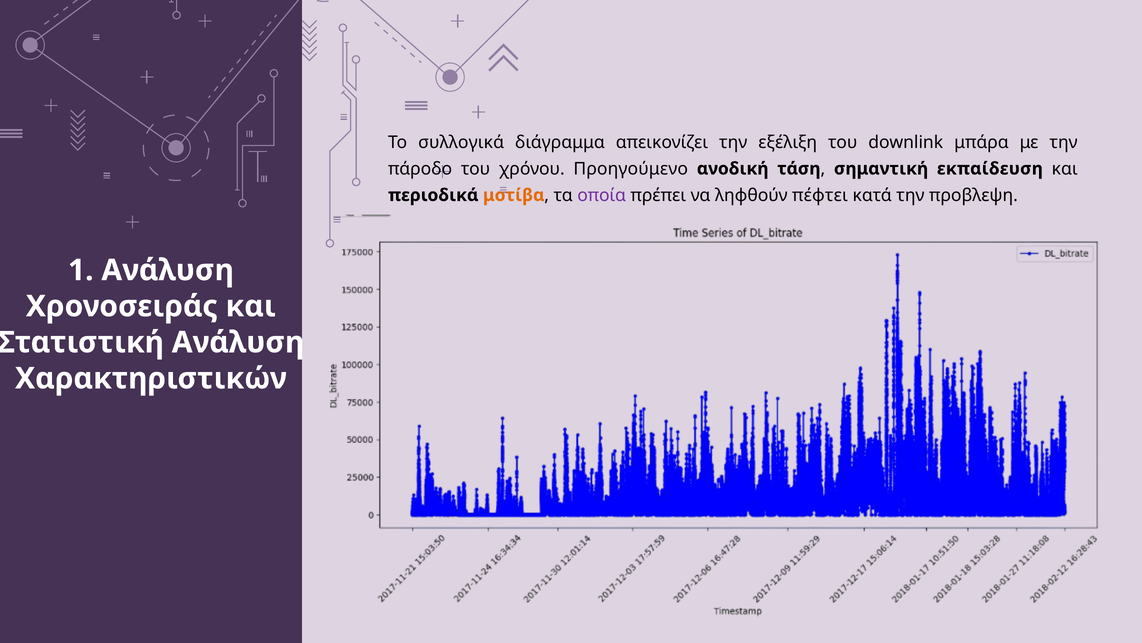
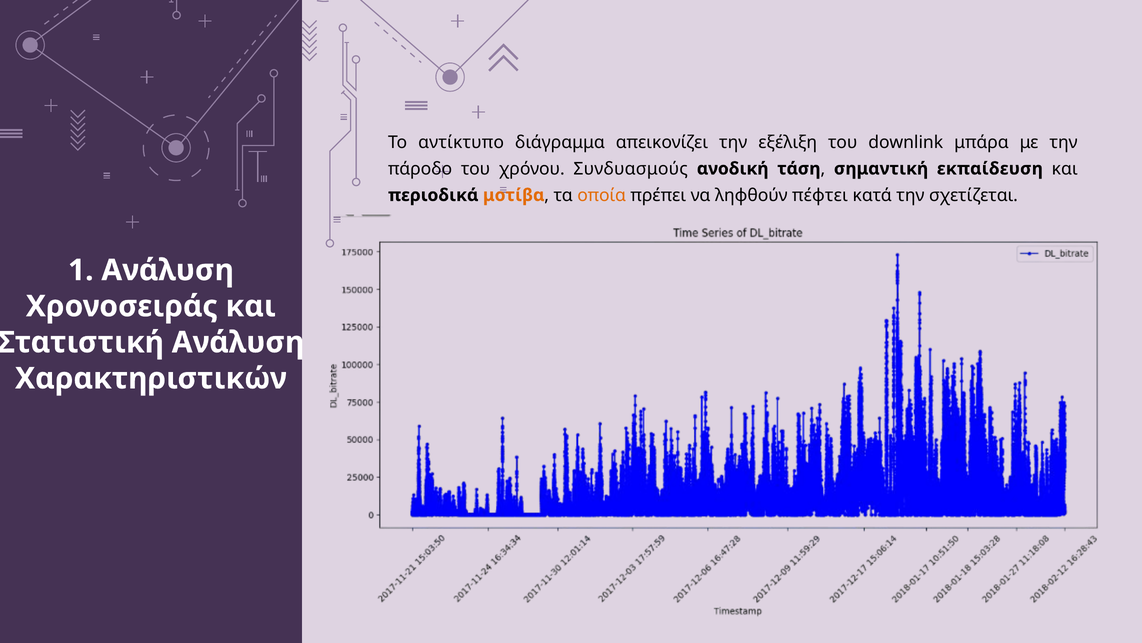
συλλογικά: συλλογικά -> αντίκτυπο (461, 142)
Προηγούμενο: Προηγούμενο -> Συνδυασμούς (631, 169)
οποία colour: purple -> orange (602, 195)
προβλεψη: προβλεψη -> σχετίζεται (974, 195)
